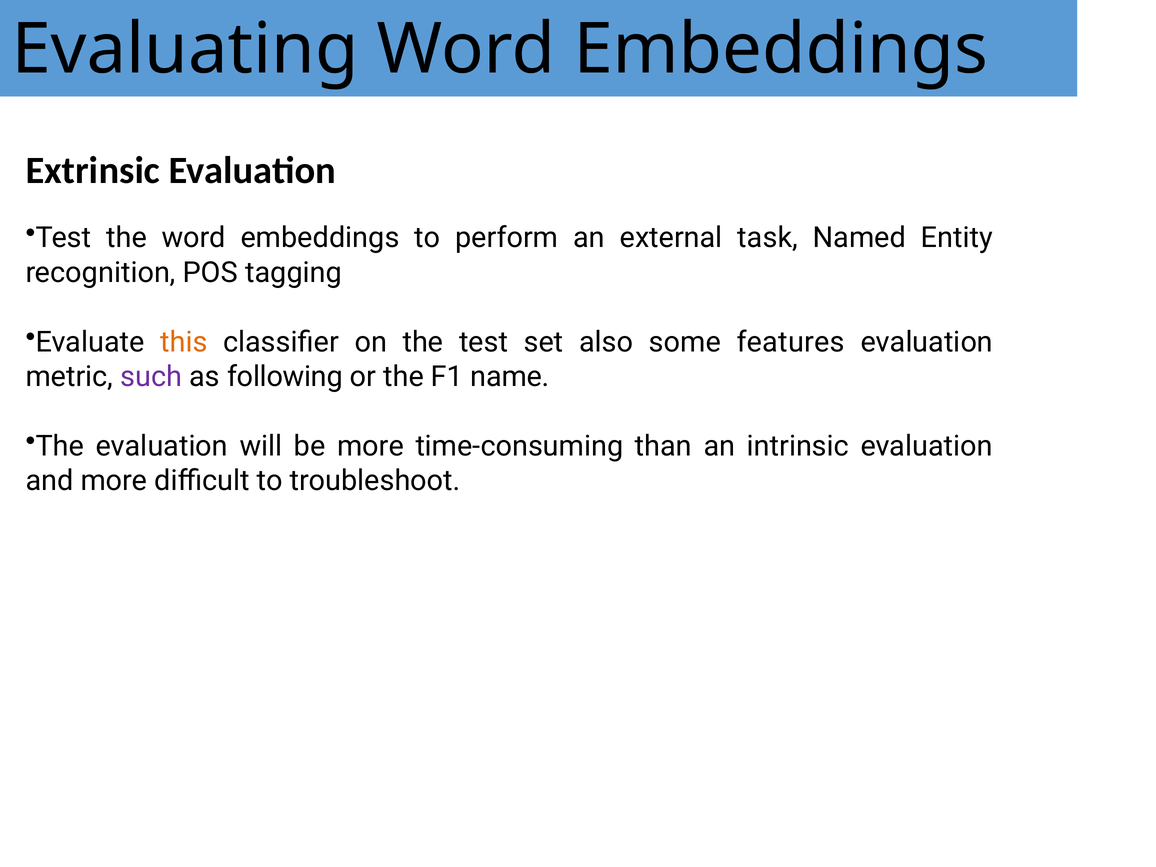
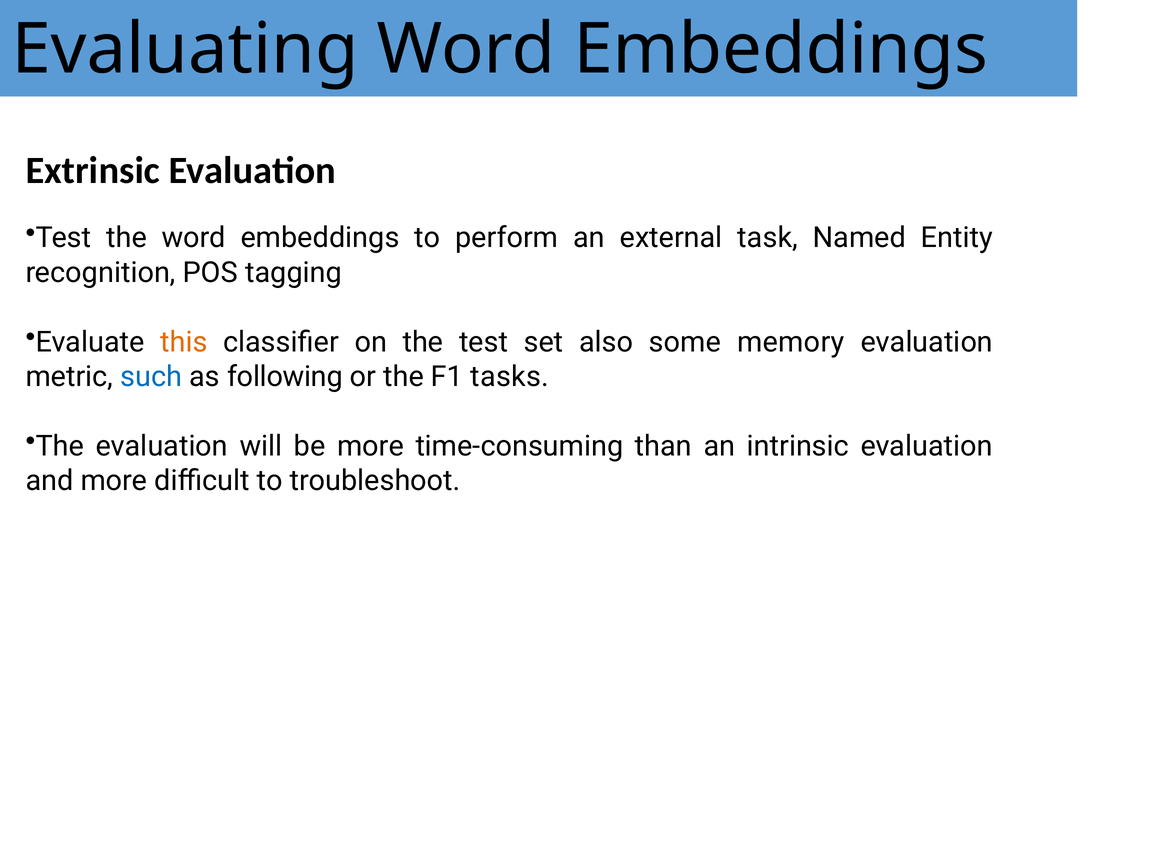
features: features -> memory (791, 342)
such colour: purple -> blue (151, 377)
name: name -> tasks (510, 377)
